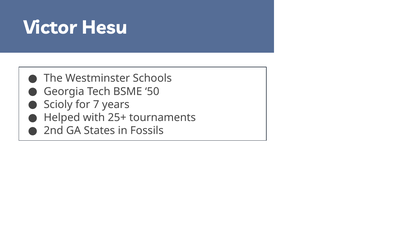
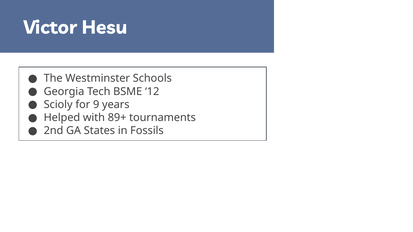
50: 50 -> 12 (152, 92)
7: 7 -> 9 (96, 105)
25+: 25+ -> 89+ (117, 118)
